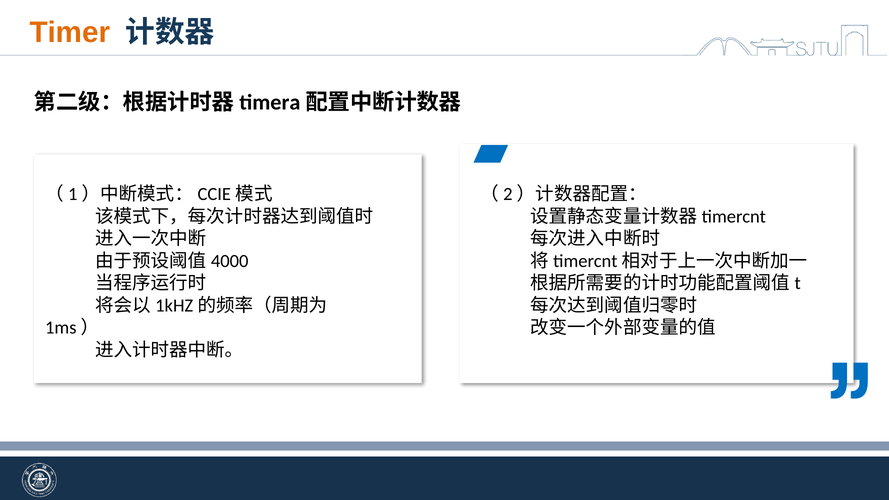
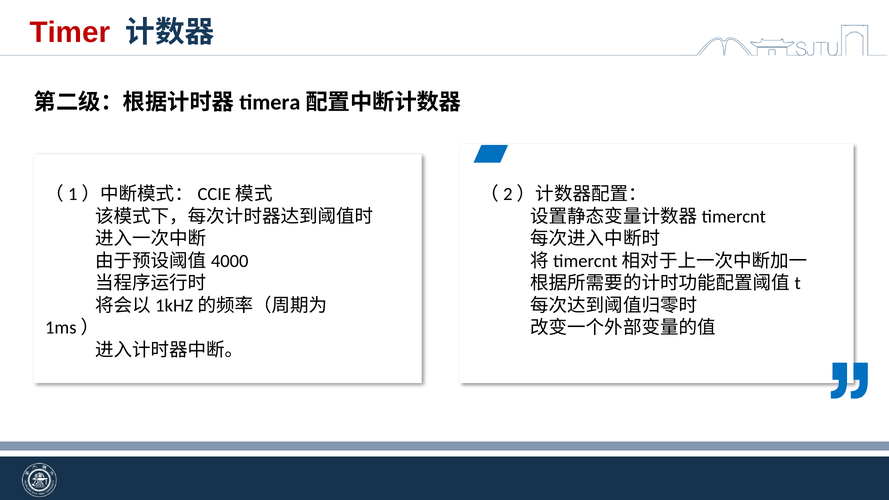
Timer colour: orange -> red (70, 33)
